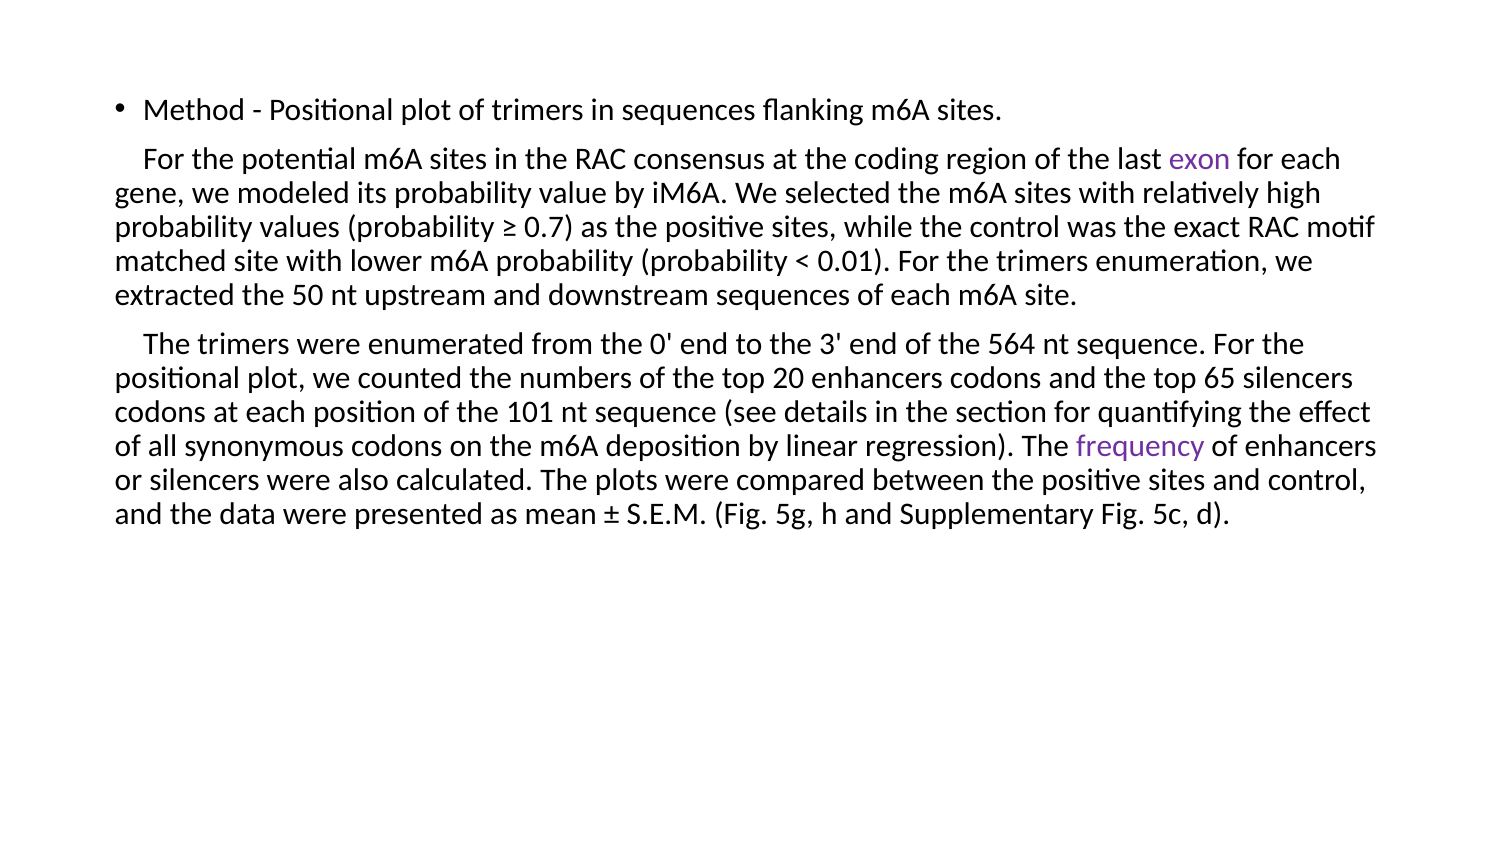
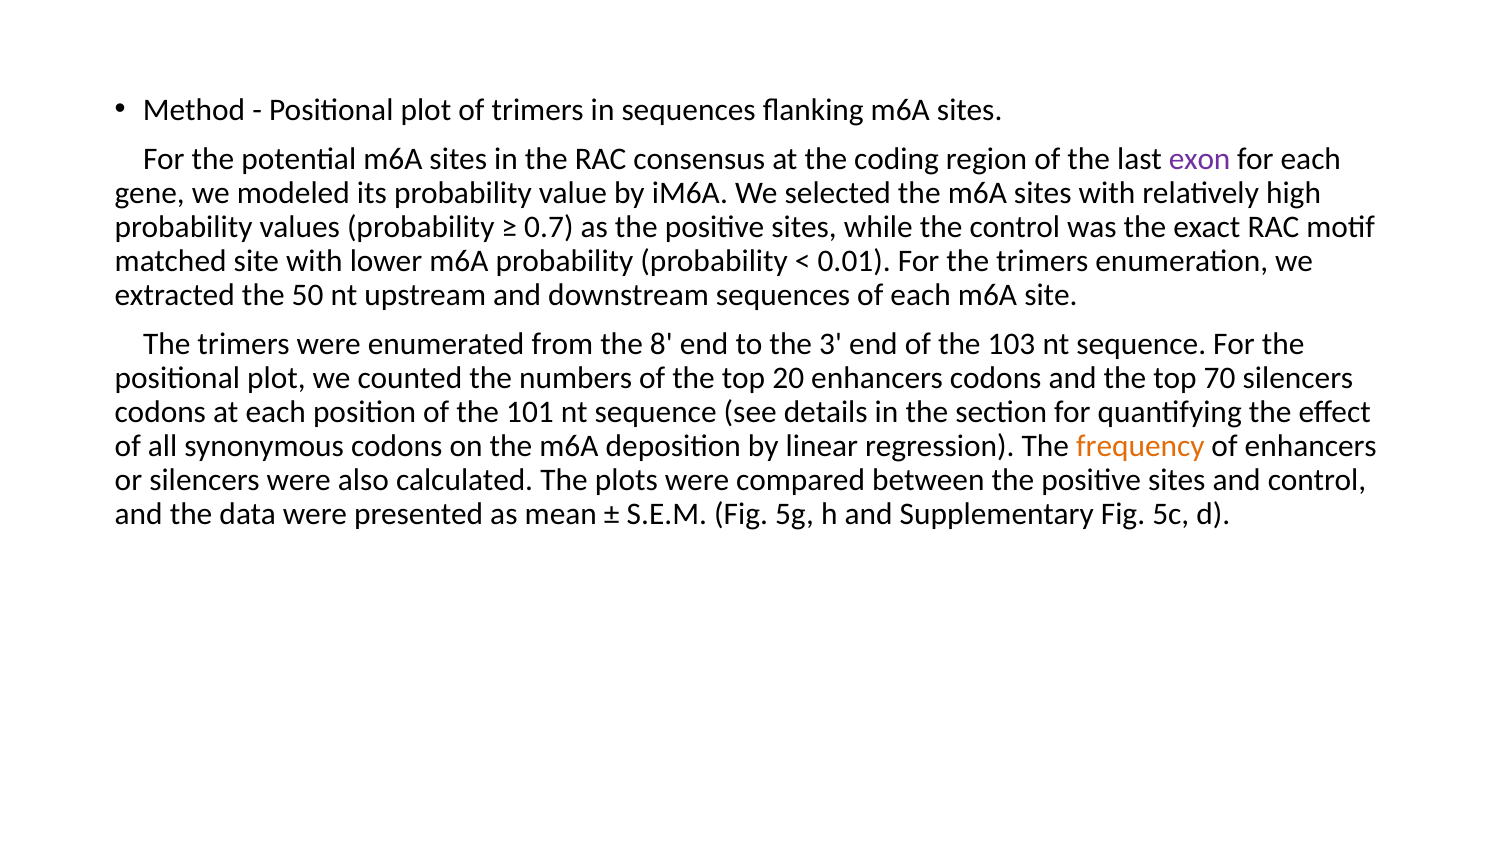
0: 0 -> 8 (661, 345)
564: 564 -> 103 (1012, 345)
65: 65 -> 70 (1220, 379)
frequency colour: purple -> orange (1140, 447)
